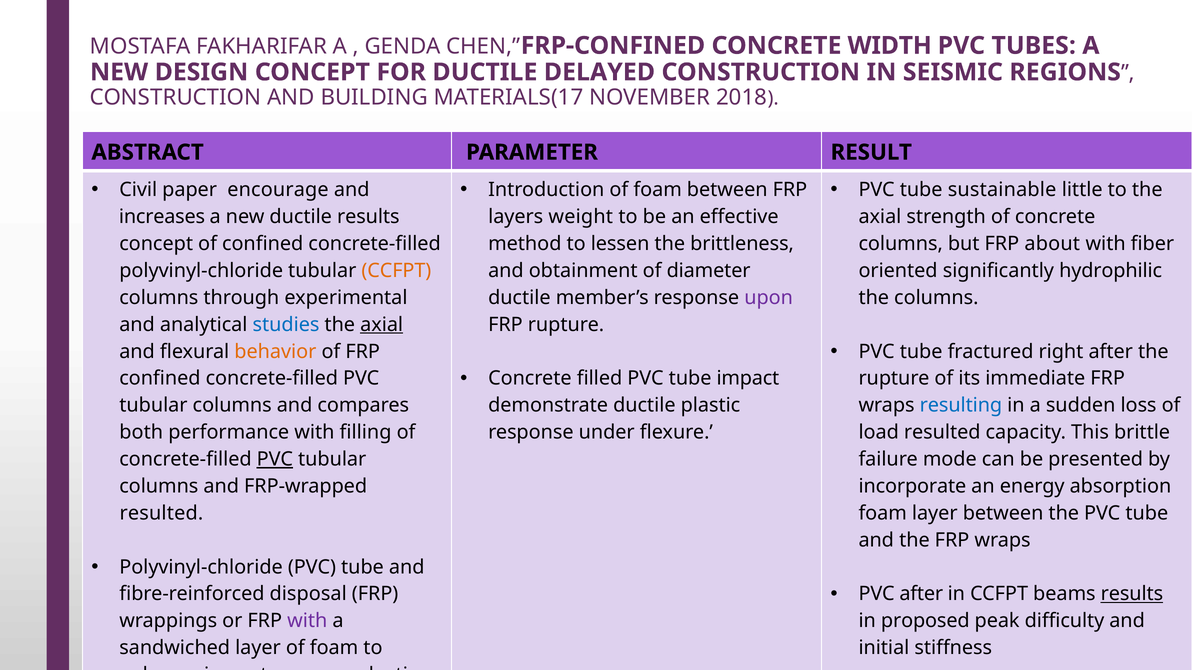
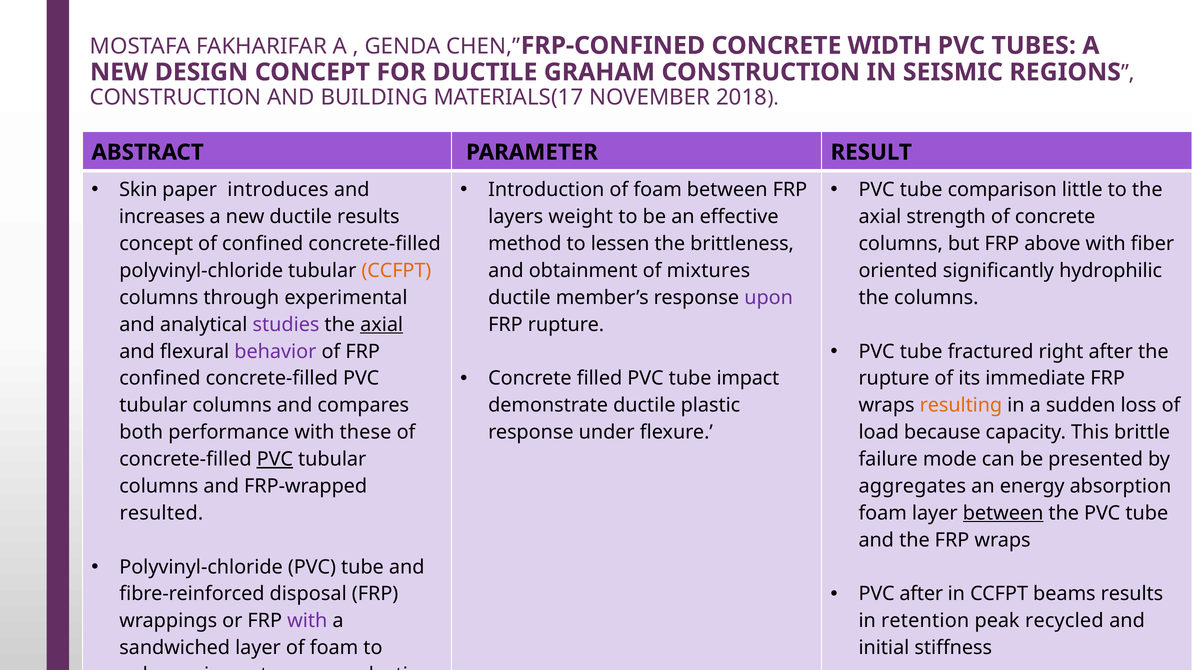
DELAYED: DELAYED -> GRAHAM (599, 72)
Civil: Civil -> Skin (138, 190)
encourage: encourage -> introduces (278, 190)
sustainable: sustainable -> comparison (1002, 190)
about: about -> above (1052, 244)
diameter: diameter -> mixtures (708, 271)
studies colour: blue -> purple (286, 325)
behavior colour: orange -> purple (275, 352)
resulting colour: blue -> orange (961, 406)
filling: filling -> these (365, 433)
load resulted: resulted -> because (942, 433)
incorporate: incorporate -> aggregates (912, 487)
between underline: none -> present (1003, 513)
results underline: present -> none (1132, 594)
proposed: proposed -> retention (925, 621)
difficulty: difficulty -> recycled (1064, 621)
